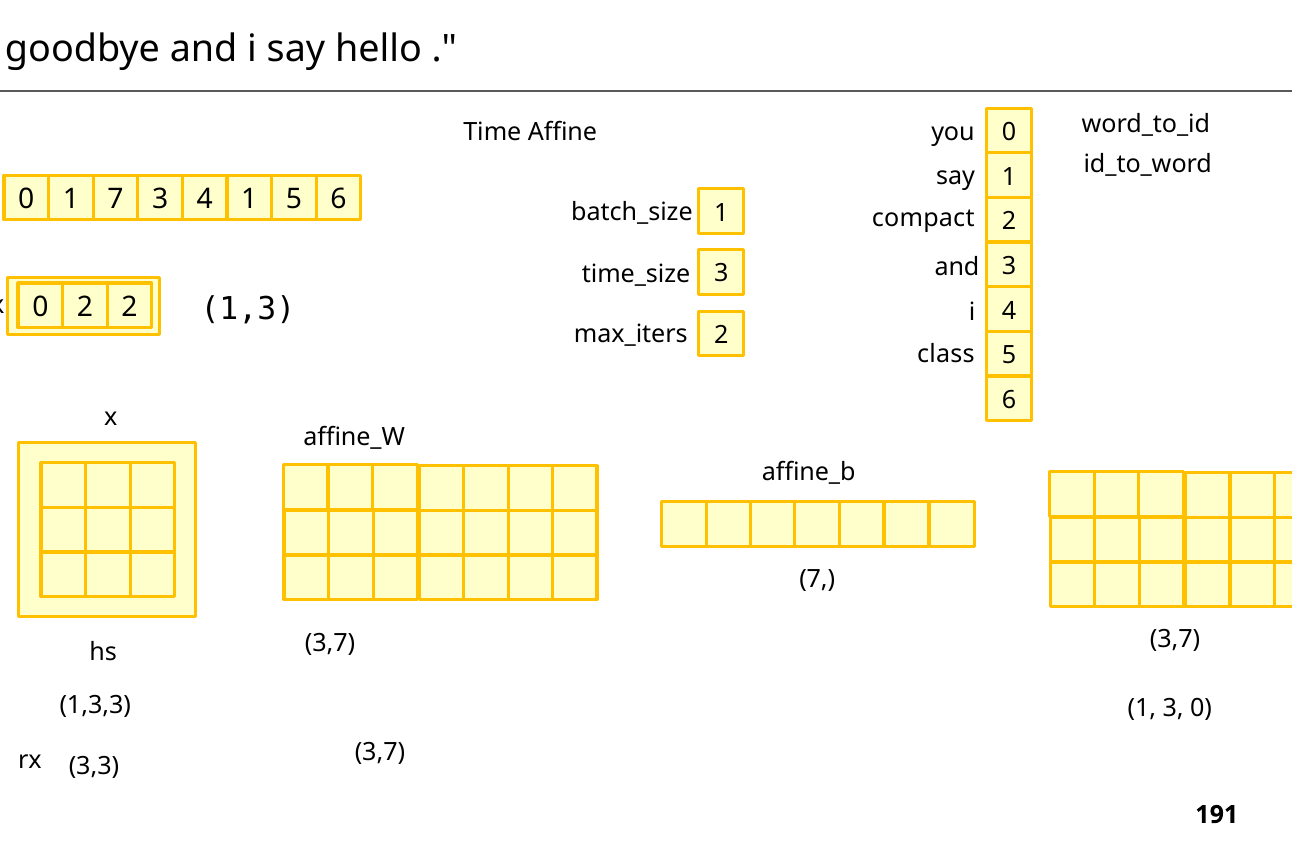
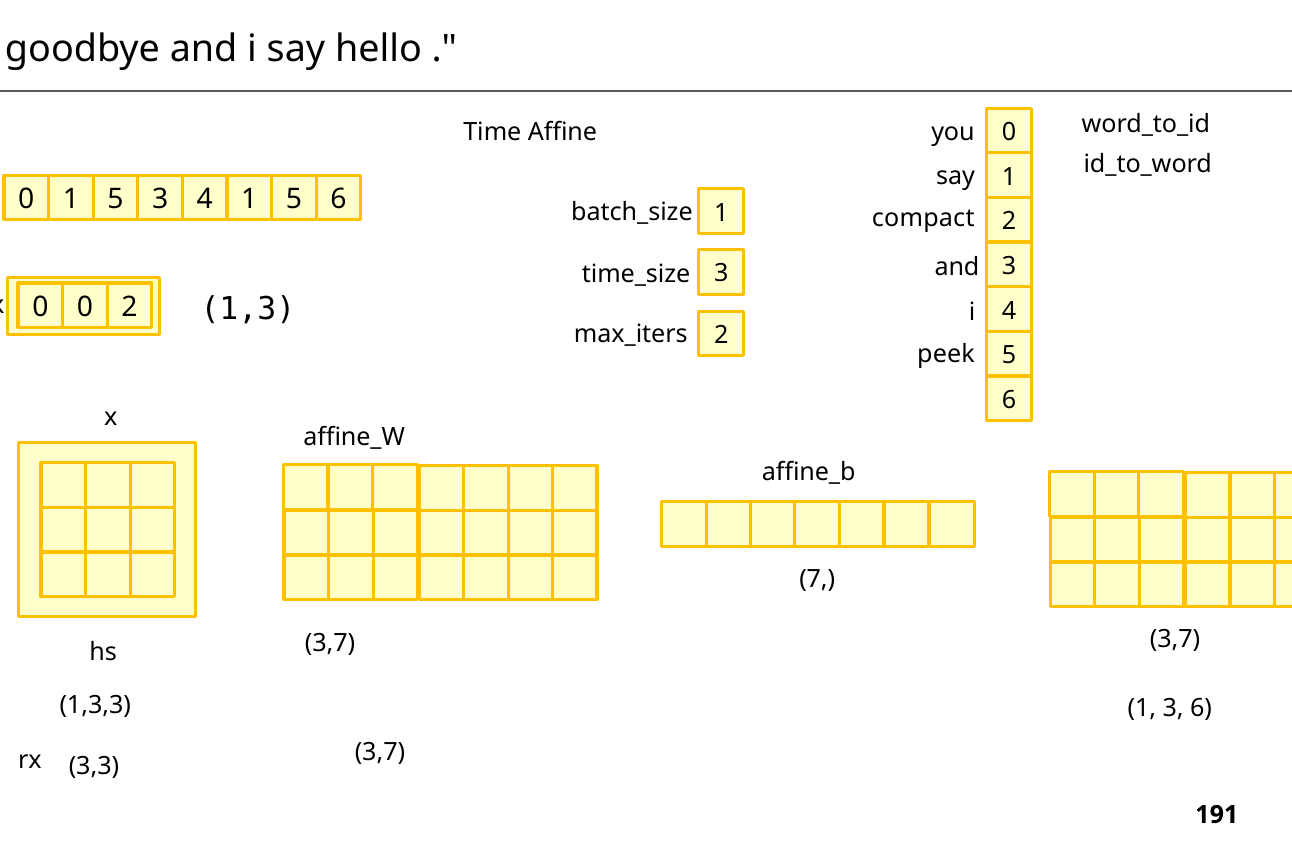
0 1 7: 7 -> 5 (115, 199)
0 2: 2 -> 0 (85, 307)
class: class -> peek (946, 354)
3 0: 0 -> 6 (1201, 708)
